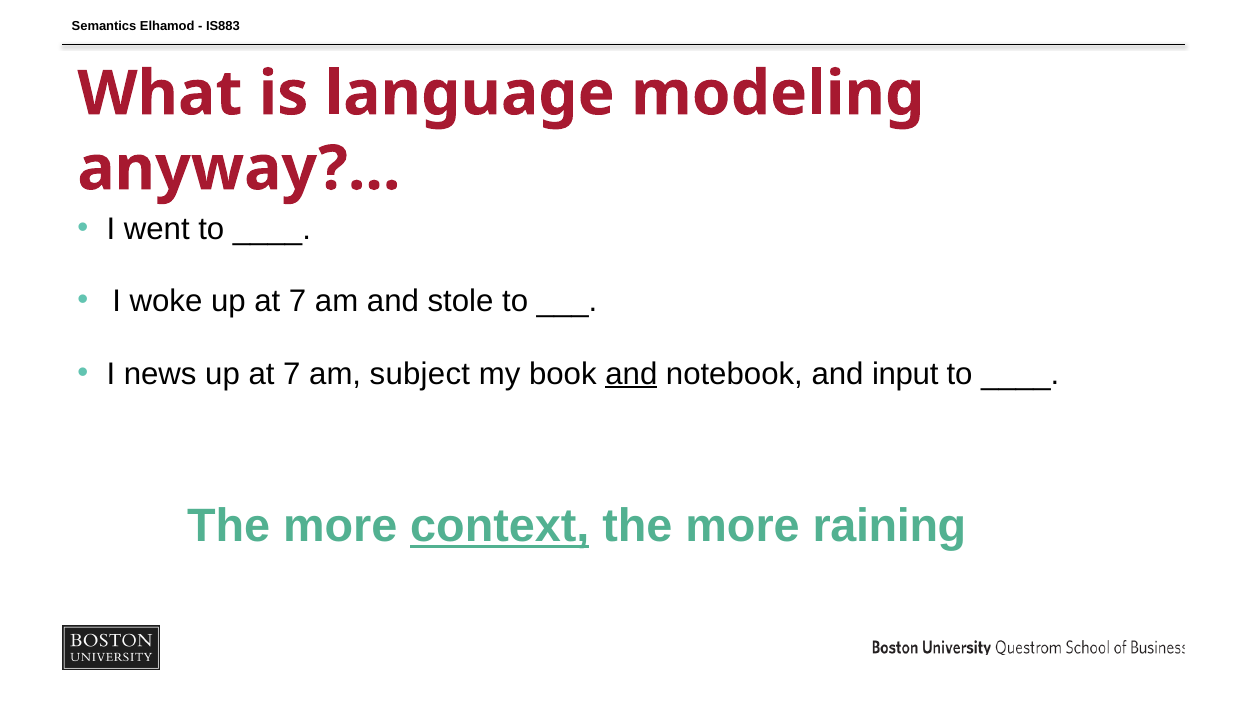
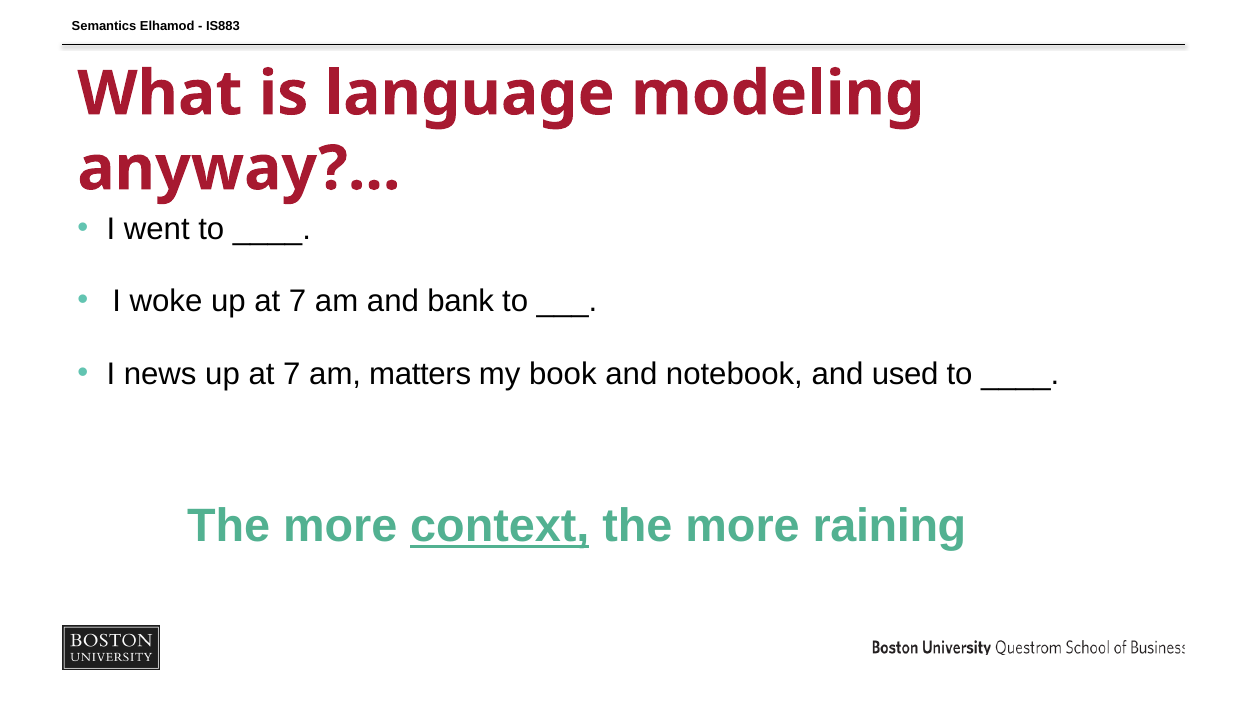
stole: stole -> bank (461, 301)
subject: subject -> matters (420, 374)
and underline: present -> none (631, 374)
input: input -> used (905, 374)
